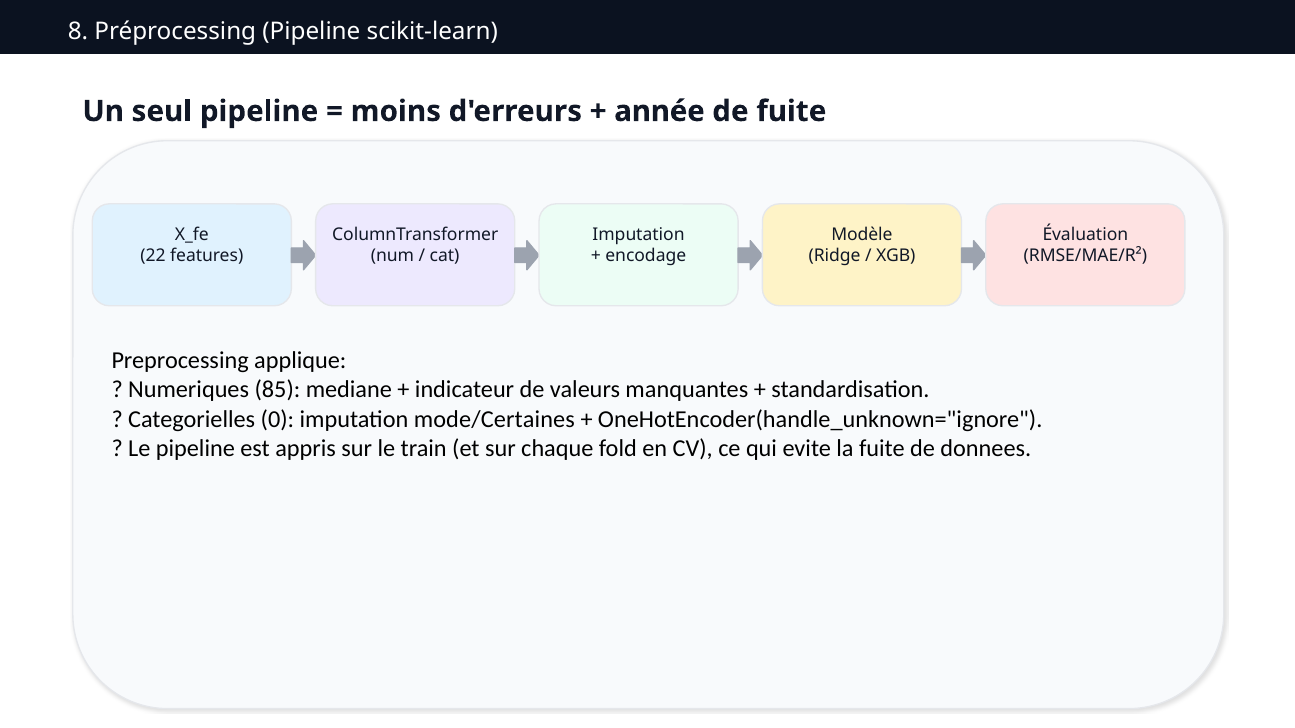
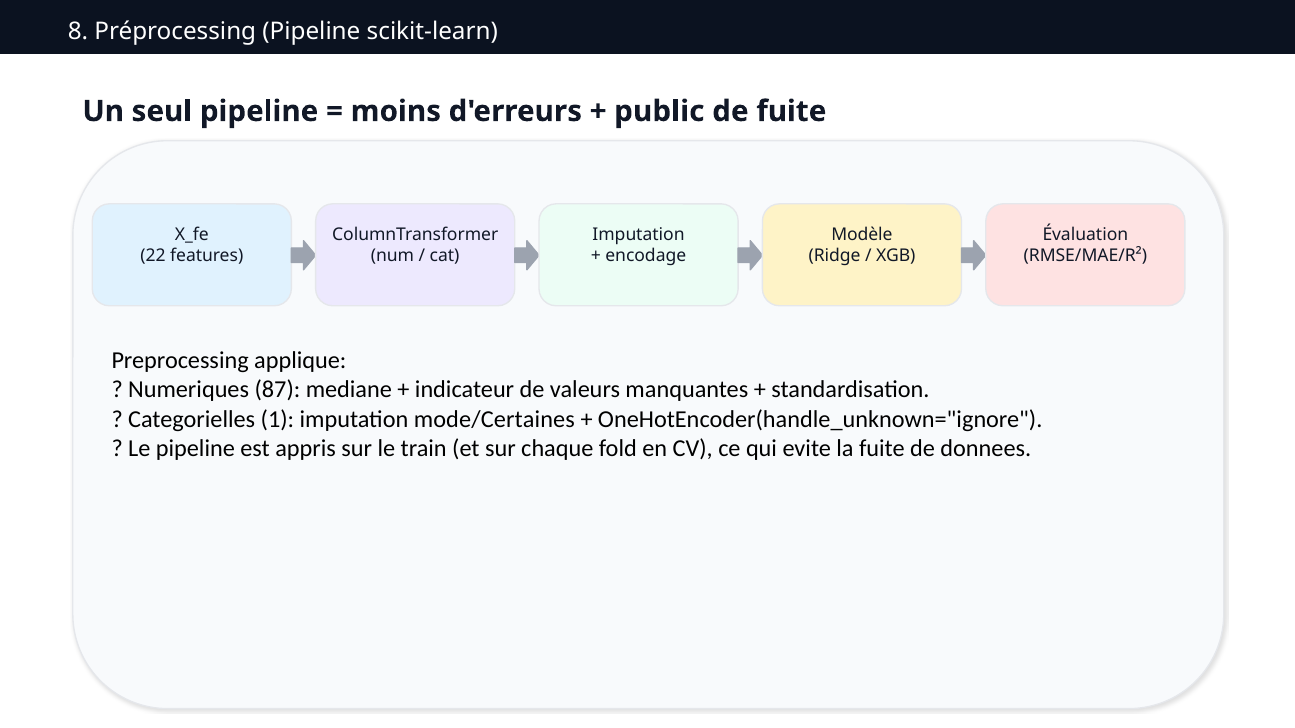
année: année -> public (659, 111)
85: 85 -> 87 (277, 390)
0: 0 -> 1 (277, 419)
